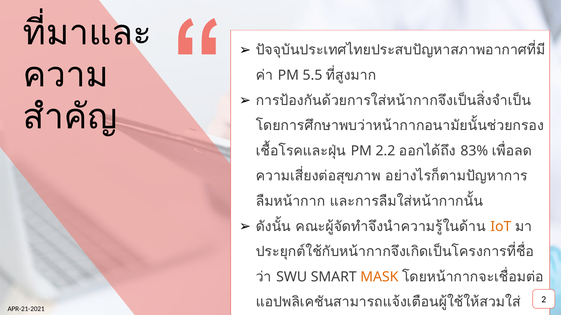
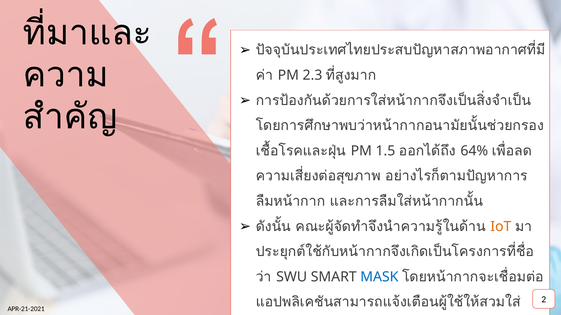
5.5: 5.5 -> 2.3 (312, 75)
2.2: 2.2 -> 1.5 (385, 151)
83%: 83% -> 64% (474, 151)
MASK colour: orange -> blue (379, 277)
